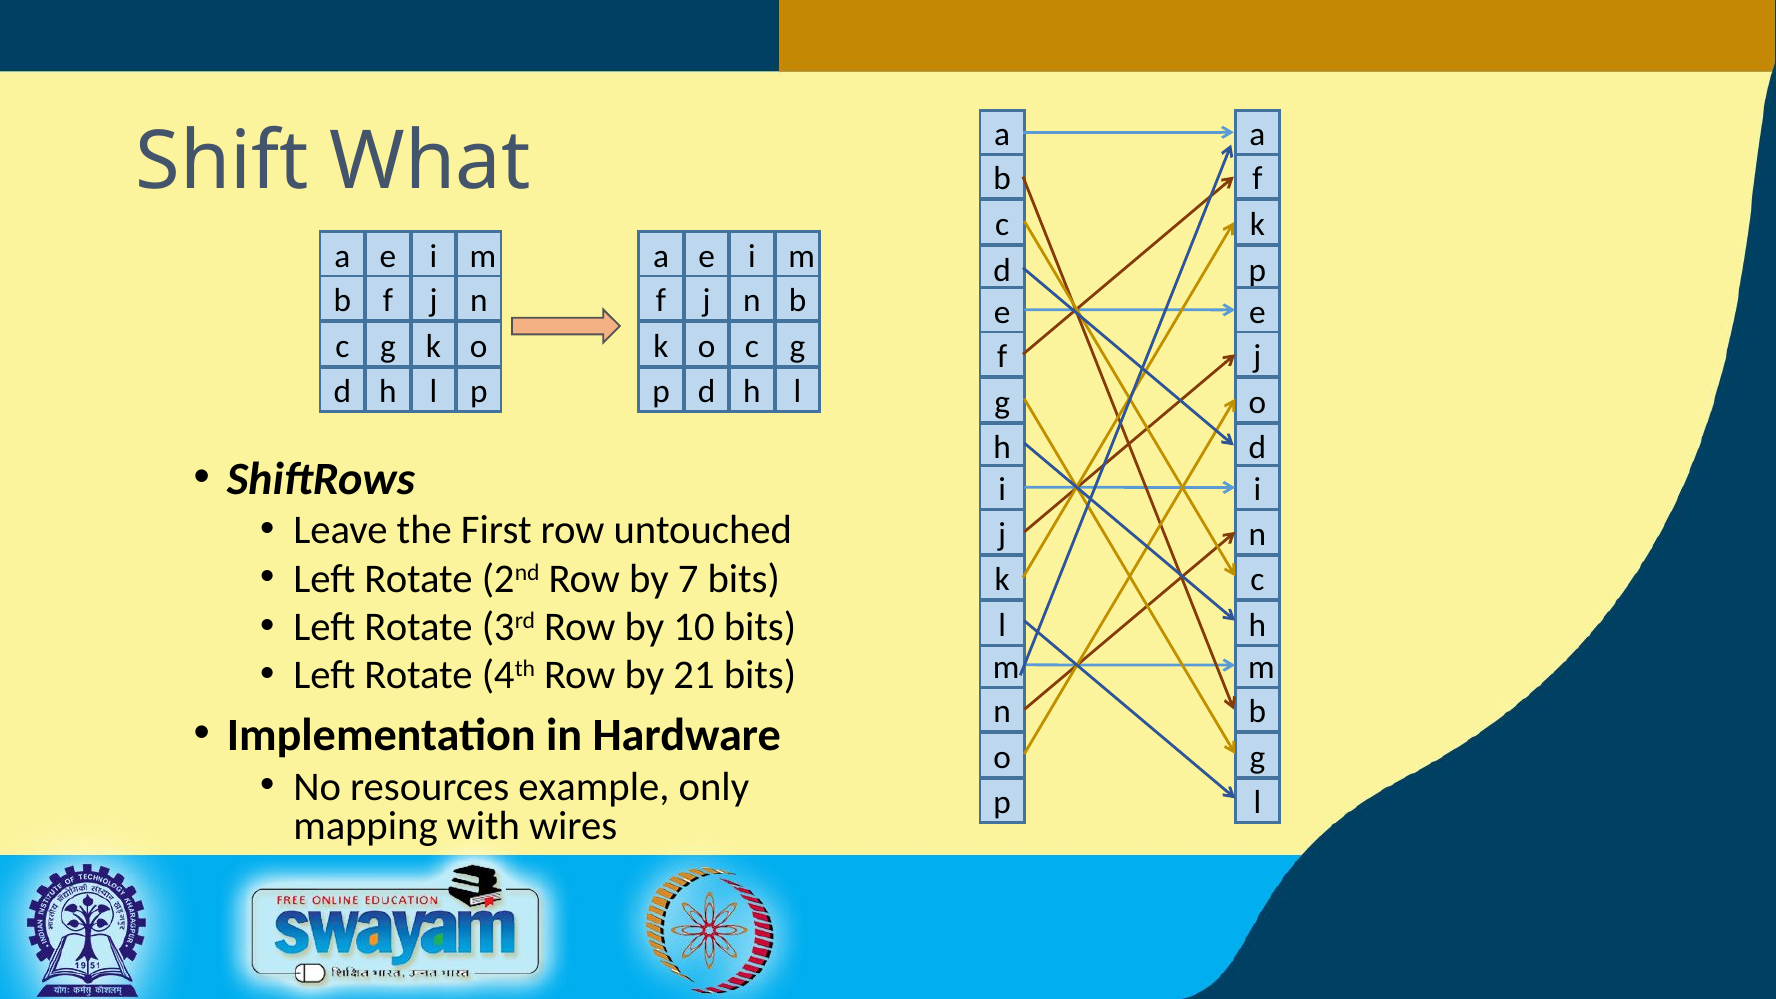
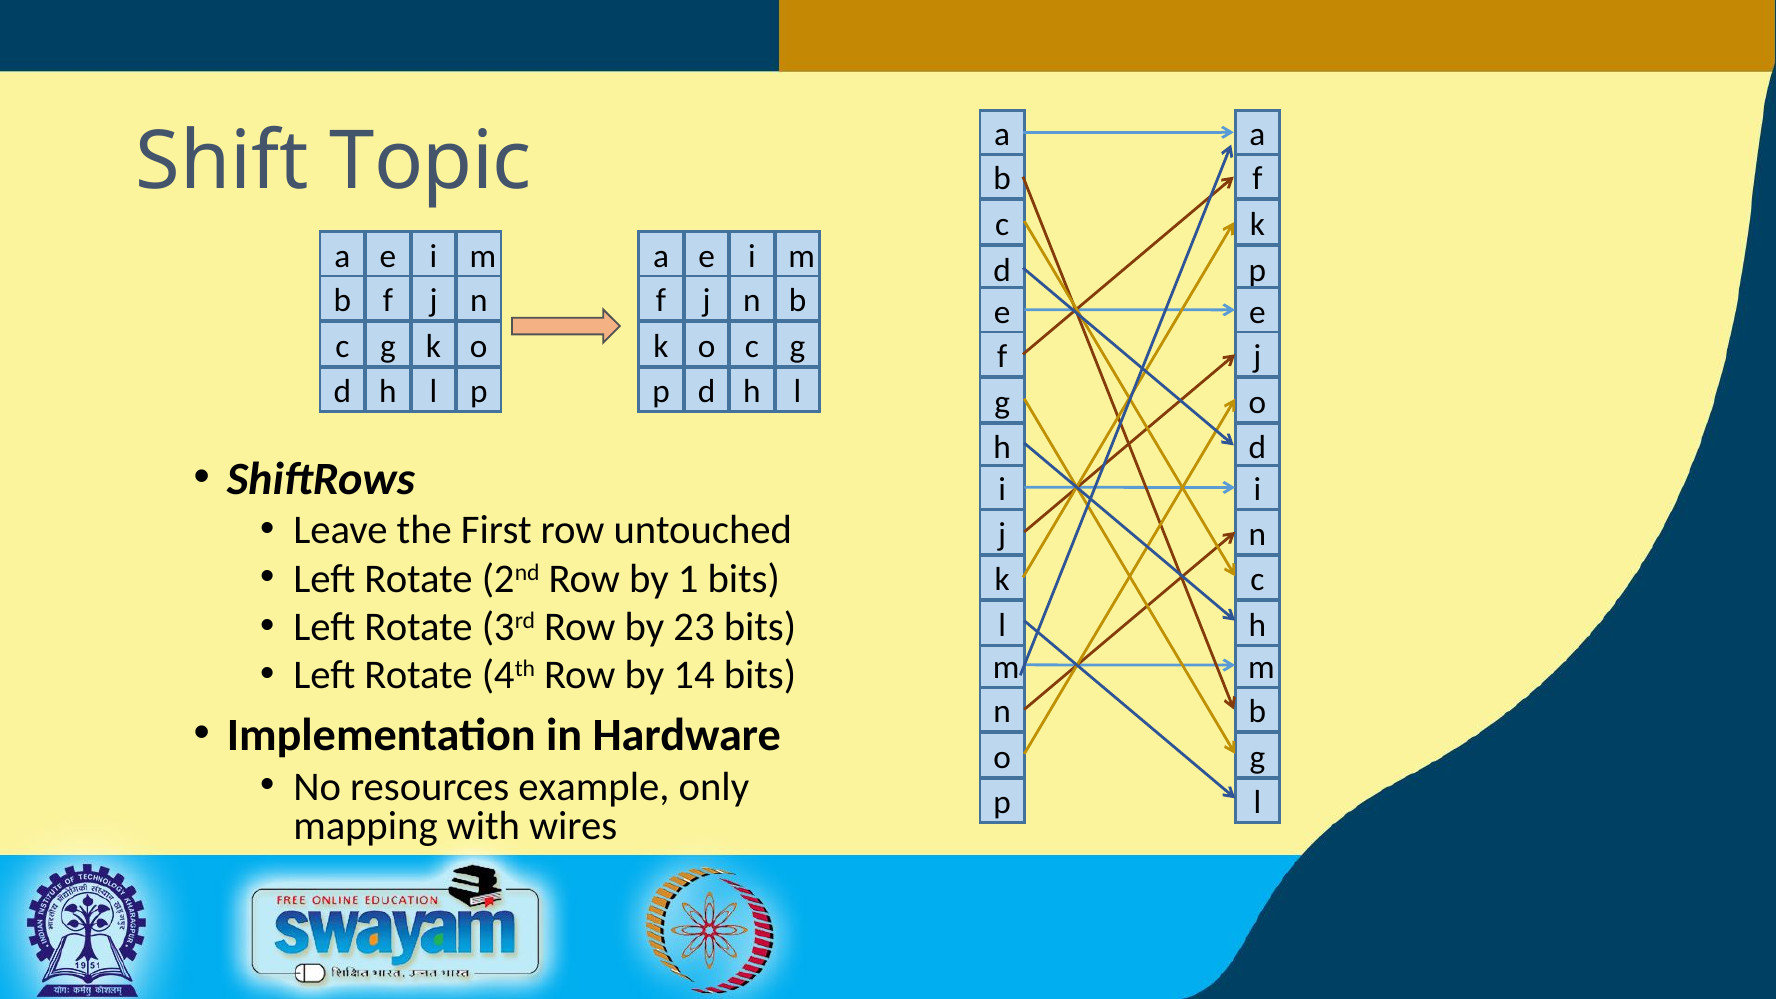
What: What -> Topic (431, 161)
7: 7 -> 1 (688, 579)
10: 10 -> 23 (694, 627)
21: 21 -> 14 (694, 675)
